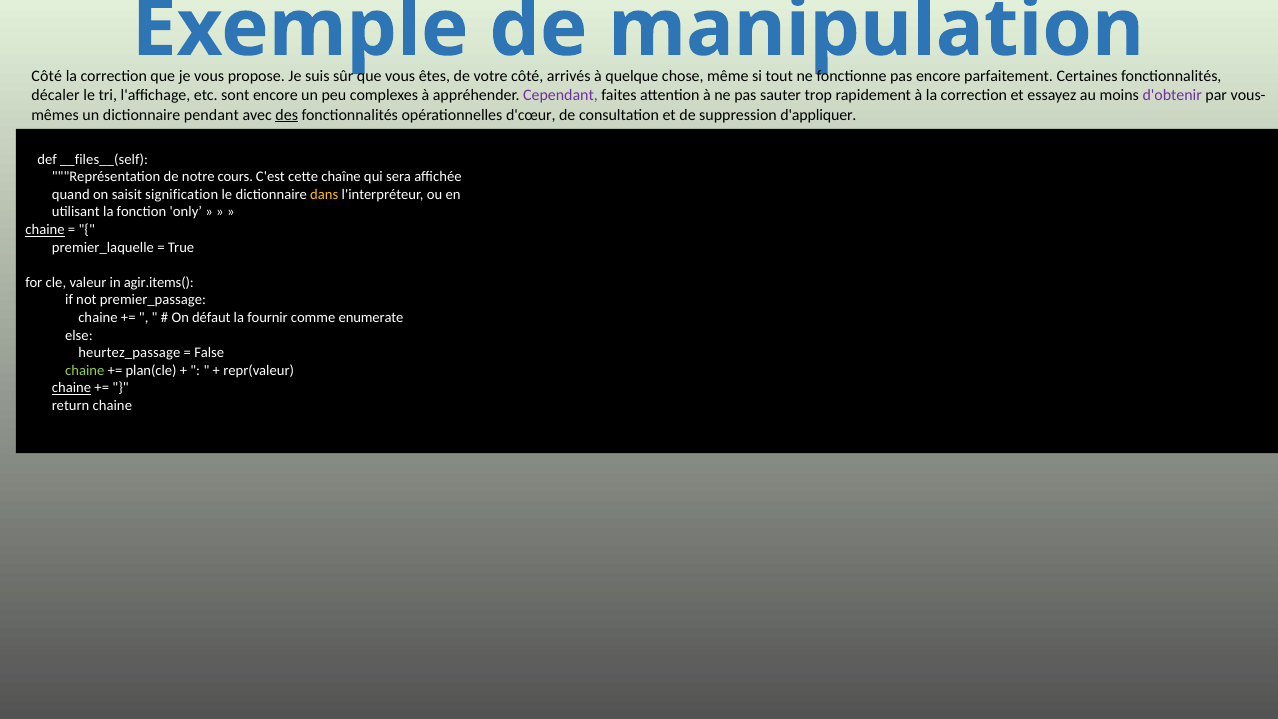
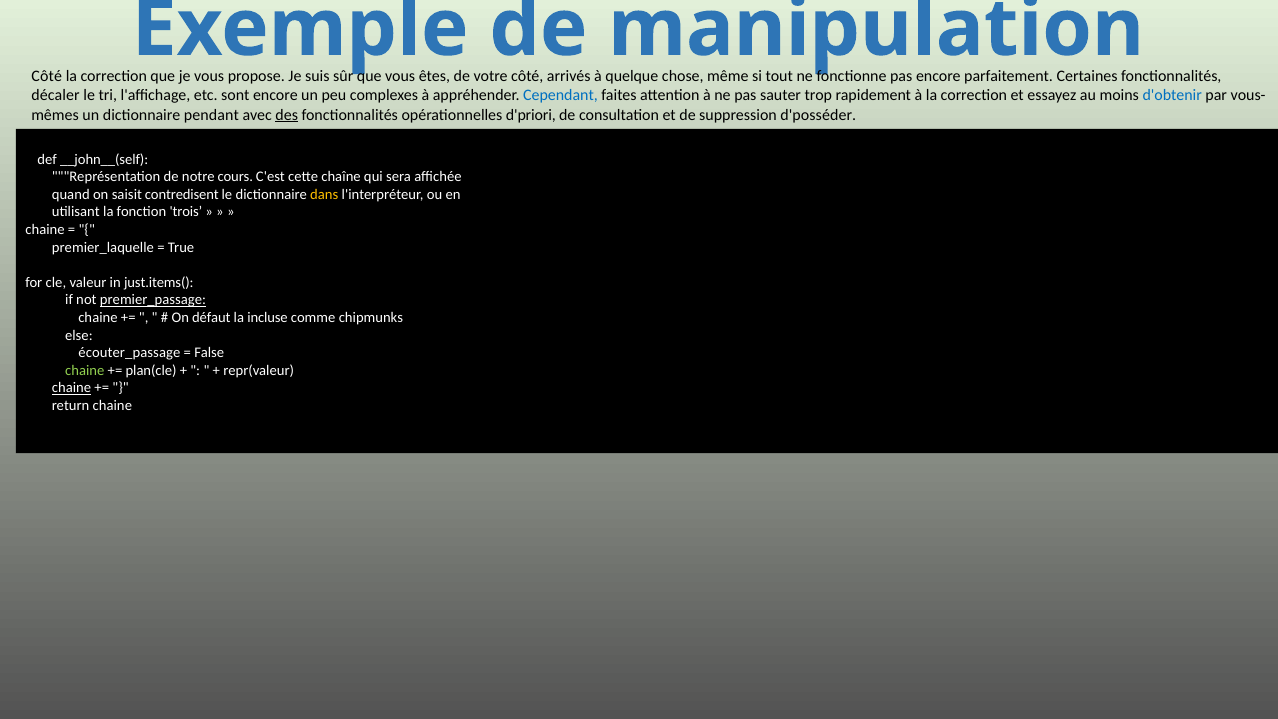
Cependant colour: purple -> blue (561, 96)
d'obtenir colour: purple -> blue (1172, 96)
d'cœur: d'cœur -> d'priori (531, 115)
d'appliquer: d'appliquer -> d'posséder (818, 115)
__files__(self: __files__(self -> __john__(self (104, 159)
signification: signification -> contredisent (182, 194)
only: only -> trois (186, 212)
chaine underline: present -> none (45, 230)
agir.items(: agir.items( -> just.items( (159, 282)
premier_passage underline: none -> present (153, 300)
fournir: fournir -> incluse (268, 318)
enumerate: enumerate -> chipmunks (371, 318)
heurtez_passage: heurtez_passage -> écouter_passage (129, 353)
